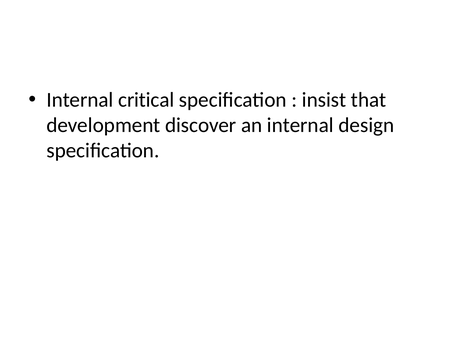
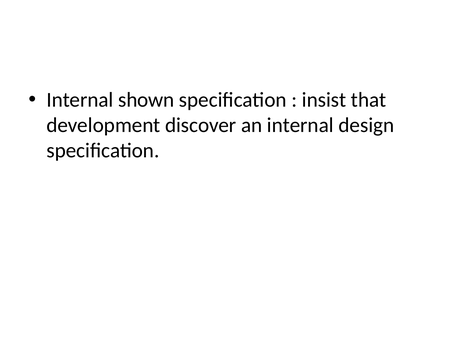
critical: critical -> shown (146, 100)
